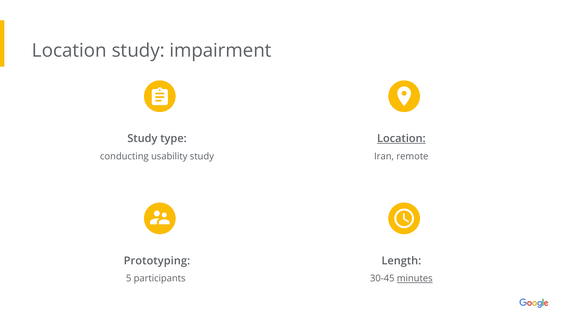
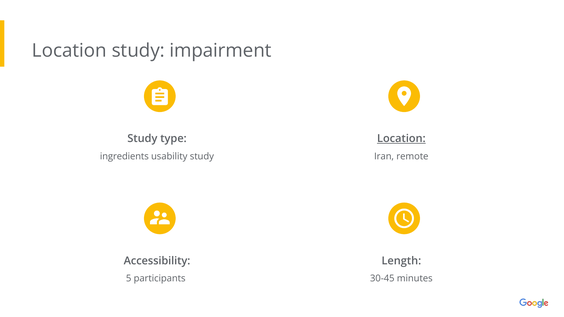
conducting: conducting -> ingredients (124, 157)
Prototyping: Prototyping -> Accessibility (157, 261)
minutes underline: present -> none (415, 279)
